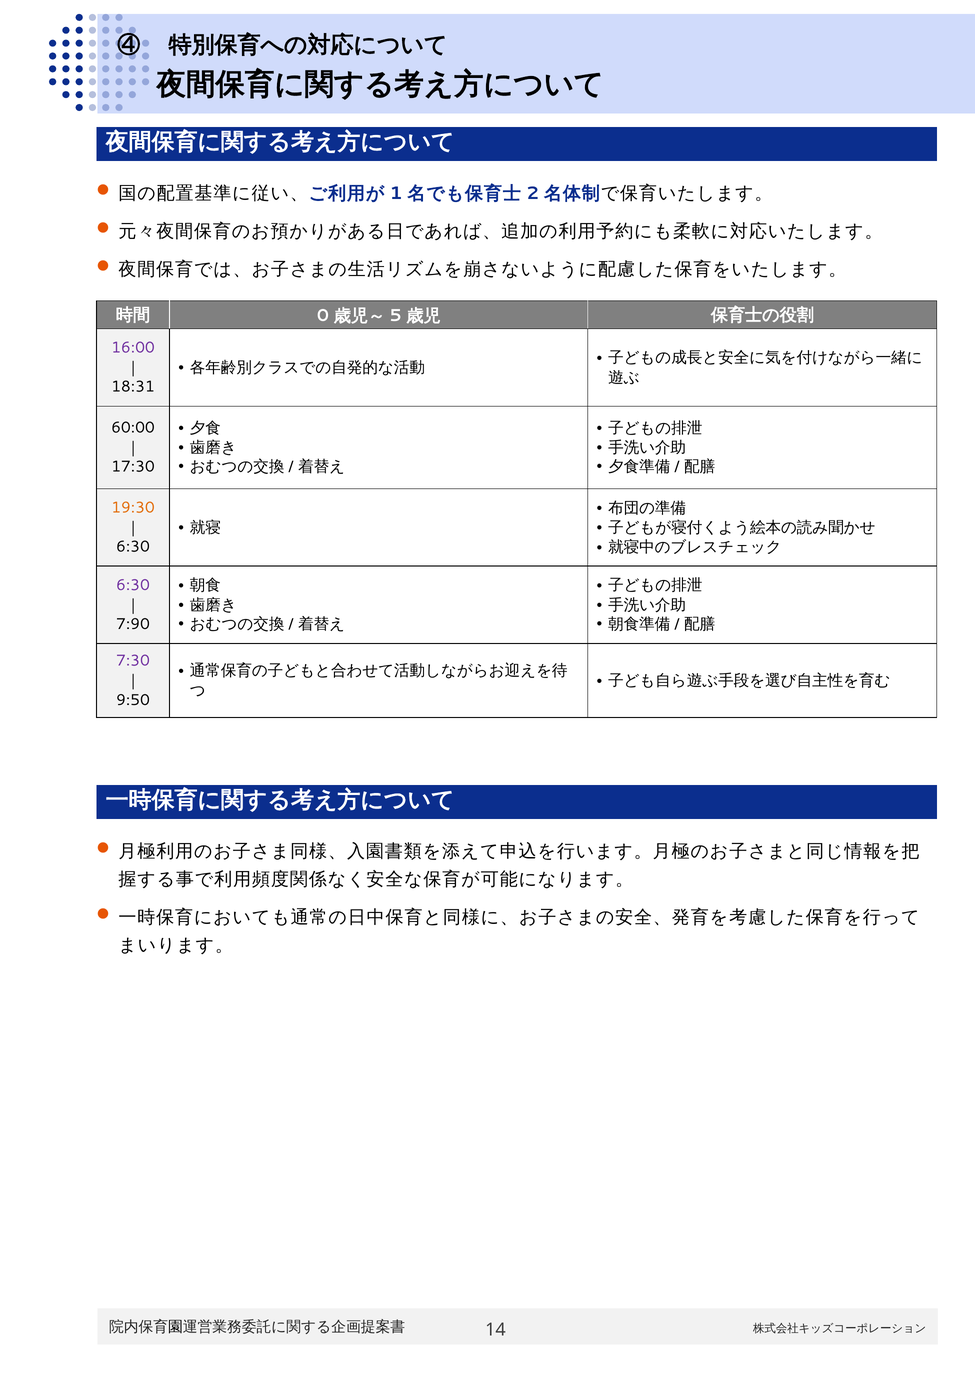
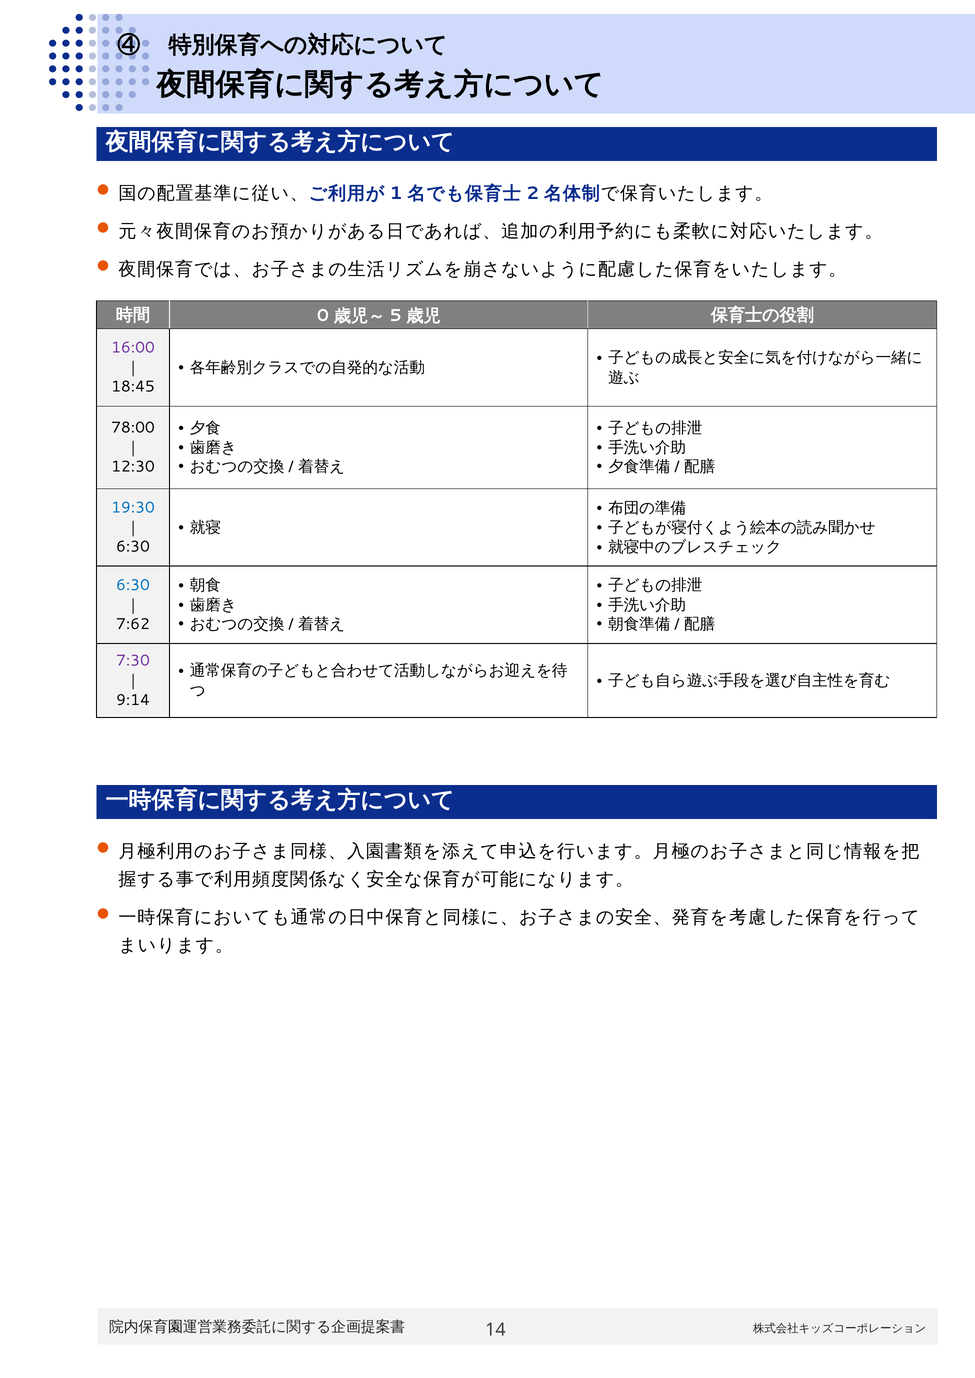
18:31: 18:31 -> 18:45 (133, 387)
60:00: 60:00 -> 78:00 (133, 428)
17:30: 17:30 -> 12:30 (133, 467)
19:30 colour: orange -> blue (133, 508)
6:30 colour: purple -> blue (133, 585)
7:90: 7:90 -> 7:62 (133, 625)
9:50: 9:50 -> 9:14 (133, 700)
